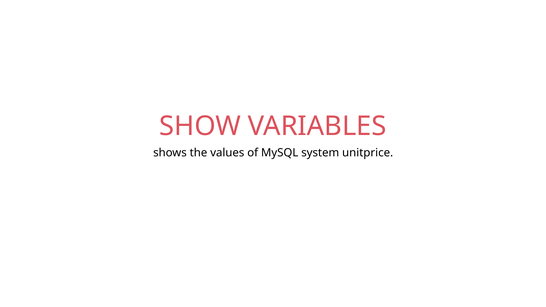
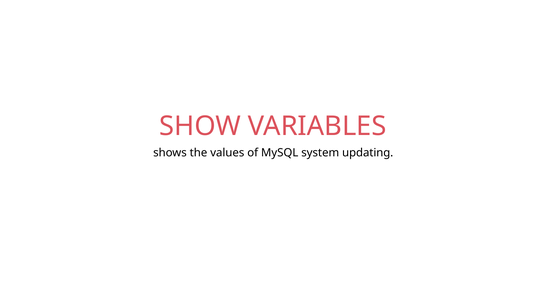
unitprice: unitprice -> updating (368, 153)
